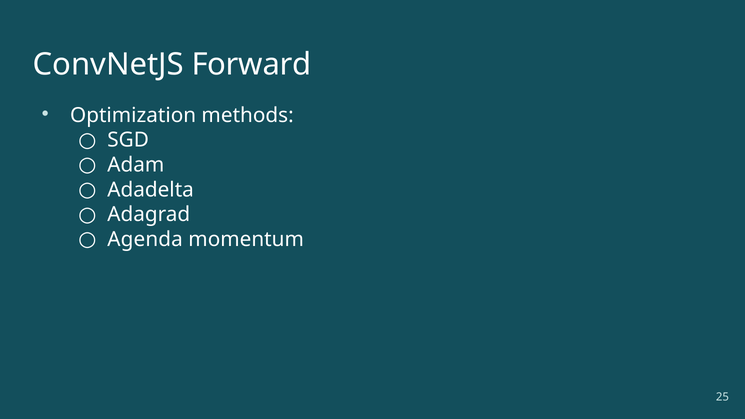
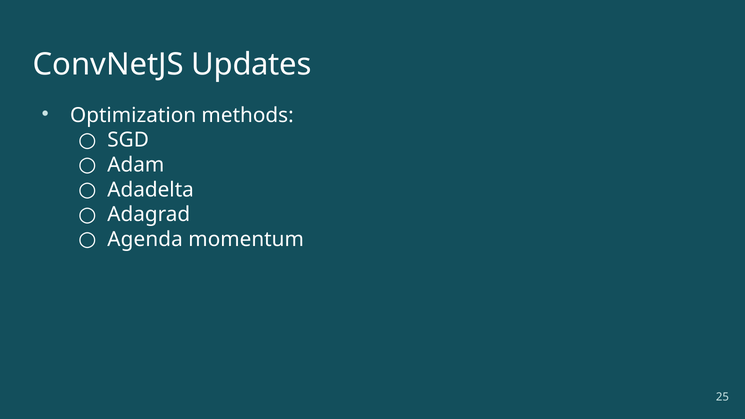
Forward: Forward -> Updates (251, 64)
